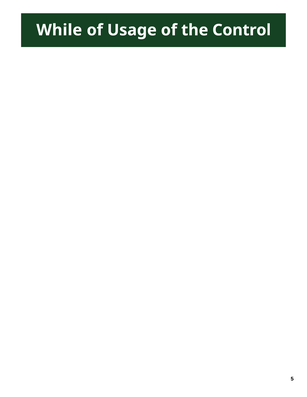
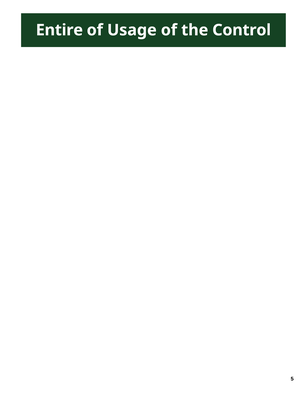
While: While -> Entire (59, 30)
